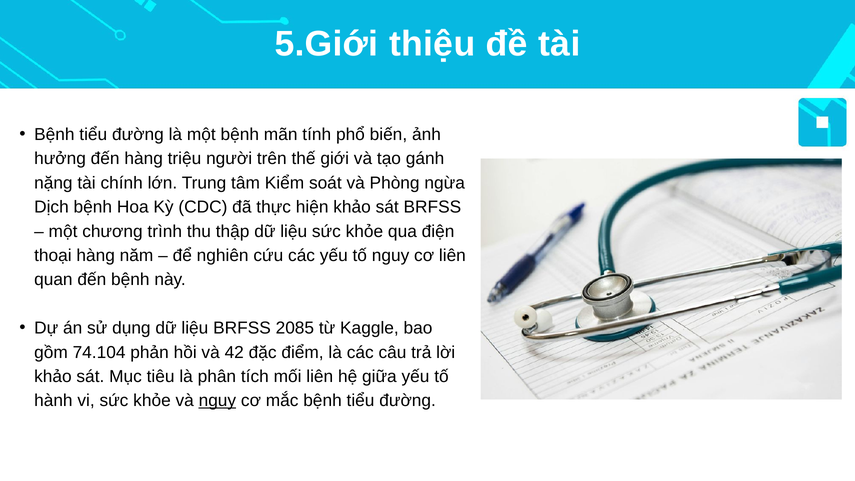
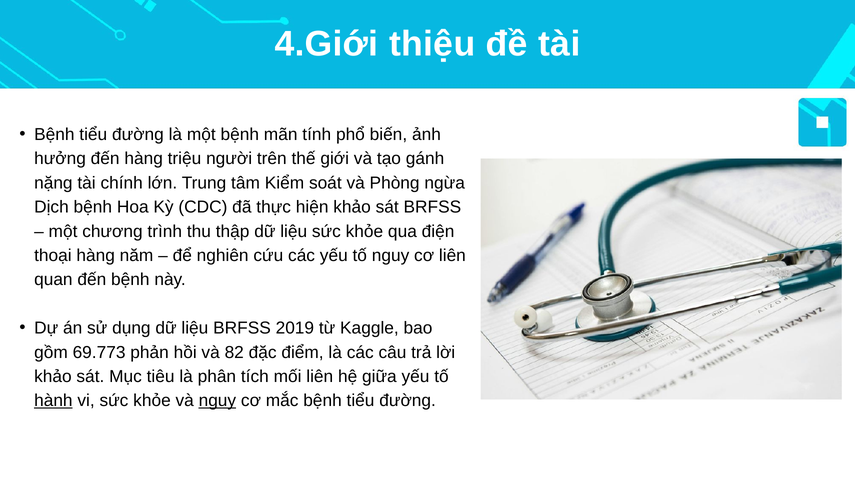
5.Giới: 5.Giới -> 4.Giới (326, 44)
2085: 2085 -> 2019 (295, 328)
74.104: 74.104 -> 69.773 (99, 352)
42: 42 -> 82 (234, 352)
hành underline: none -> present (53, 401)
